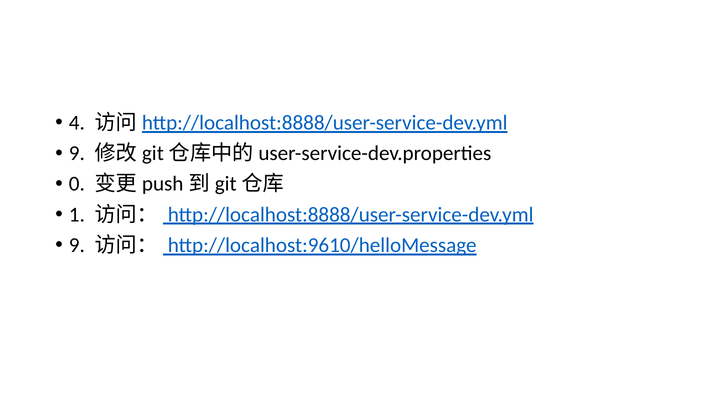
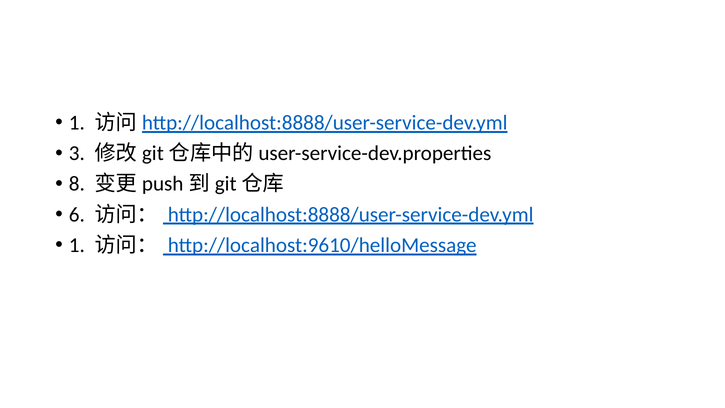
4: 4 -> 1 (77, 123)
9: 9 -> 3 (77, 153)
0: 0 -> 8 (77, 184)
1: 1 -> 6 (77, 214)
9: 9 -> 1 (77, 245)
